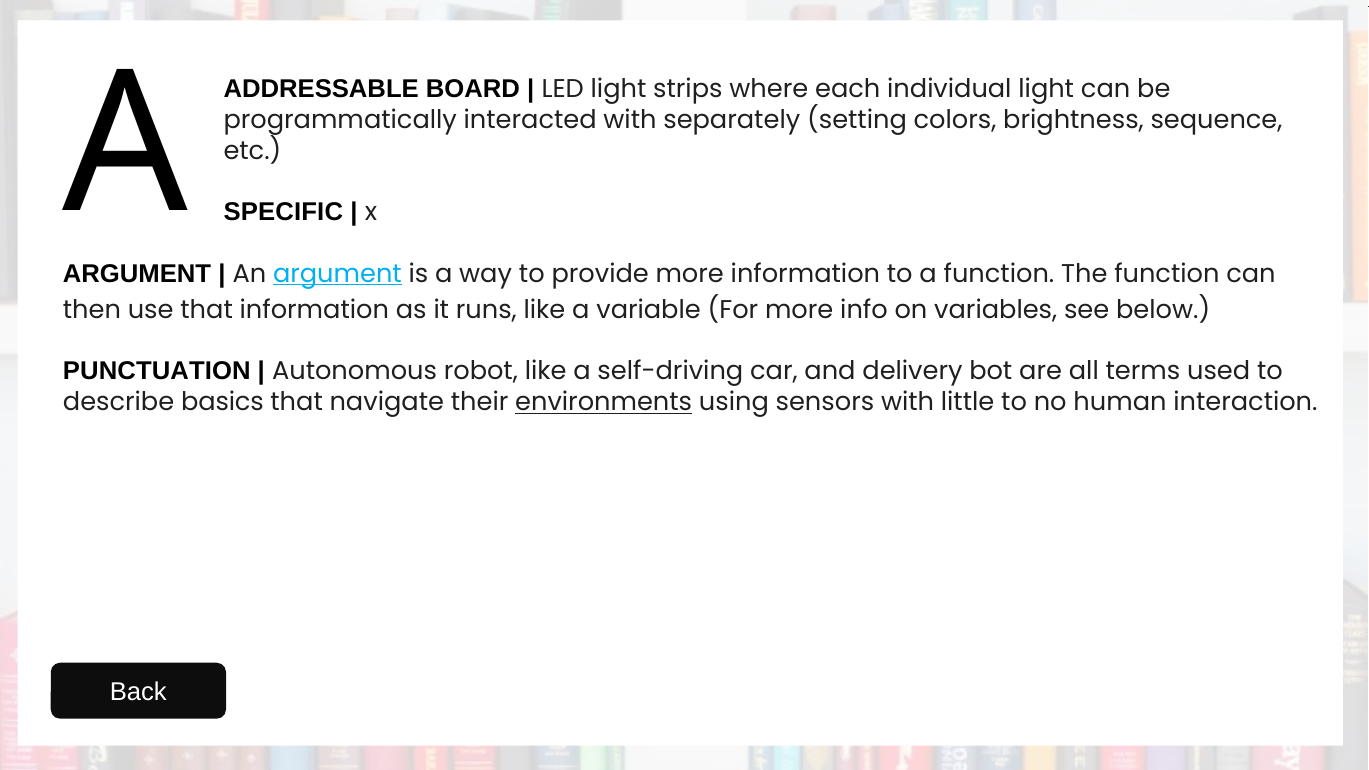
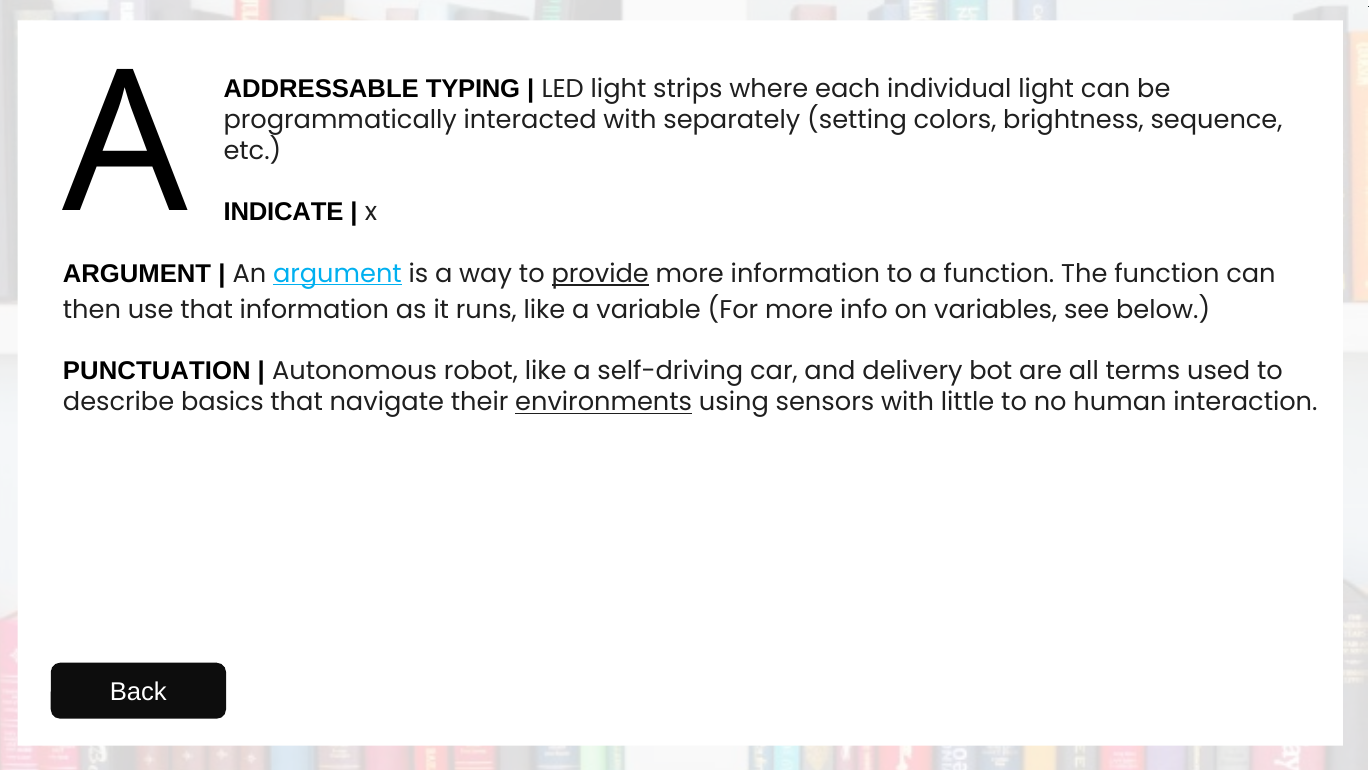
BOARD: BOARD -> TYPING (473, 89)
SPECIFIC: SPECIFIC -> INDICATE (284, 212)
provide underline: none -> present (600, 274)
